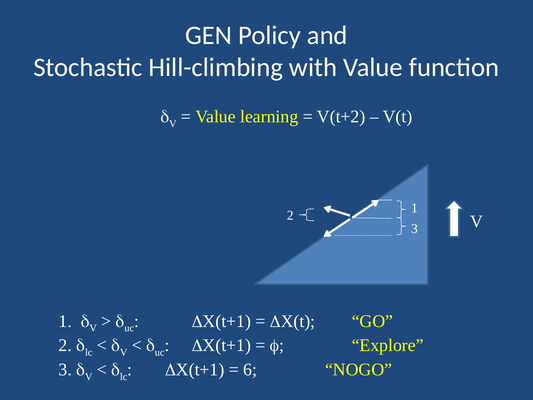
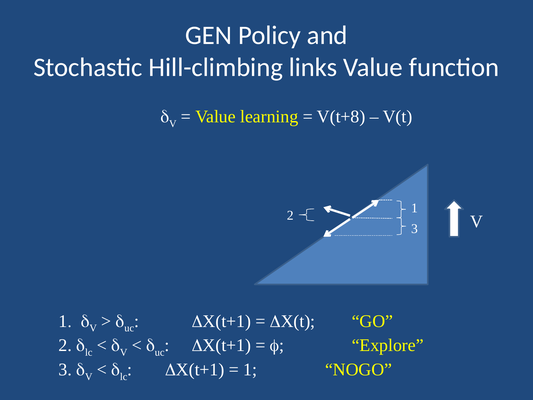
with: with -> links (313, 67)
V(t+2: V(t+2 -> V(t+8 (341, 117)
6: 6 -> 1 (250, 370)
